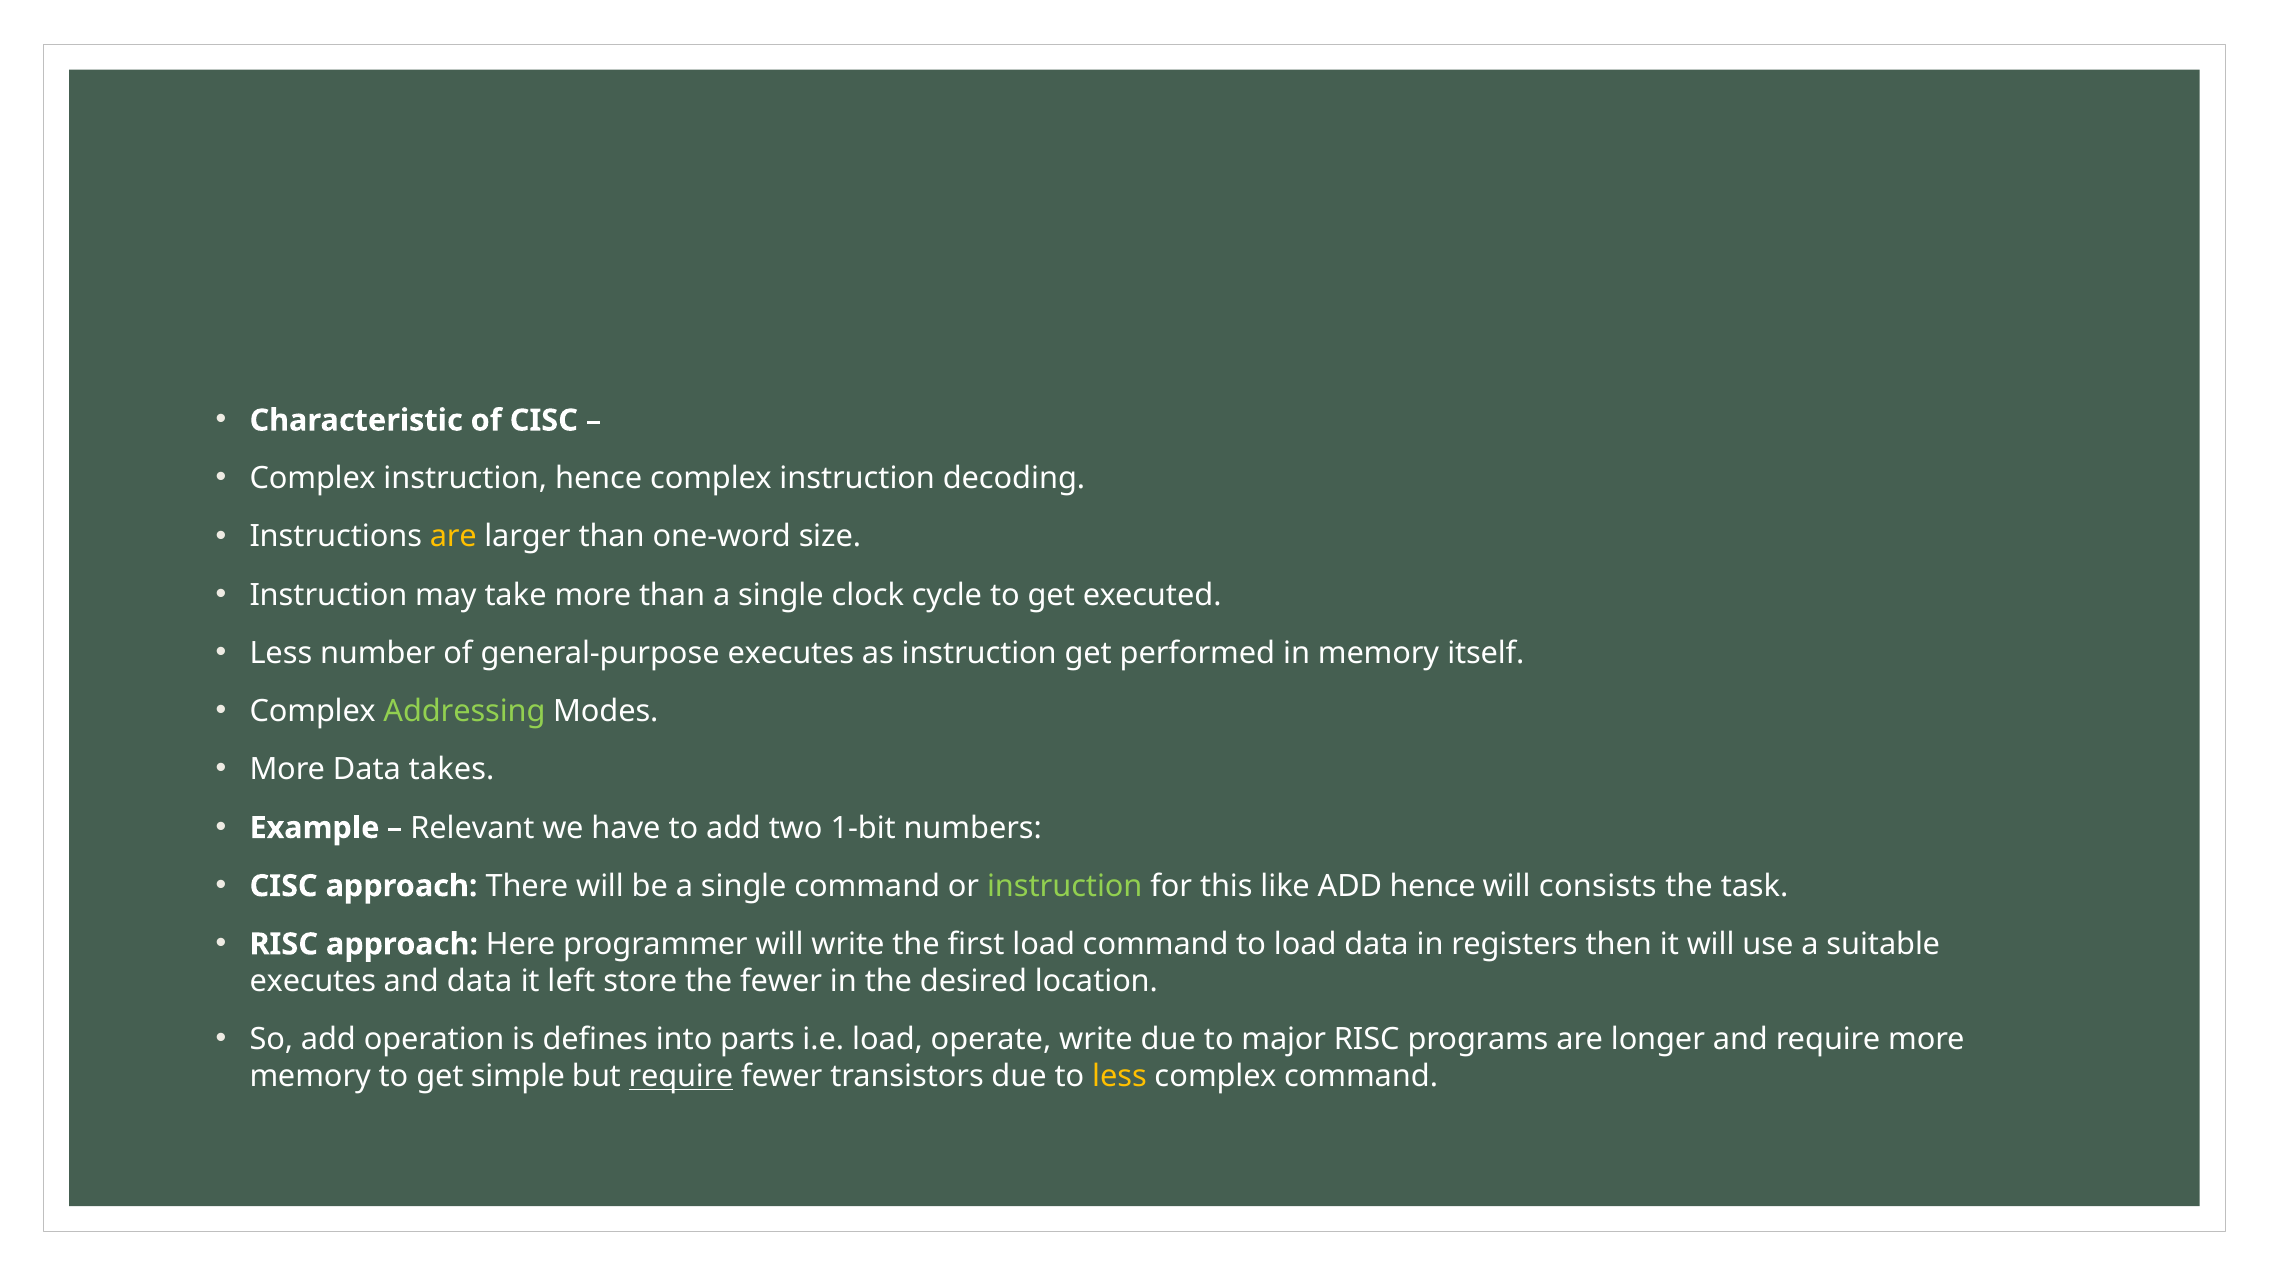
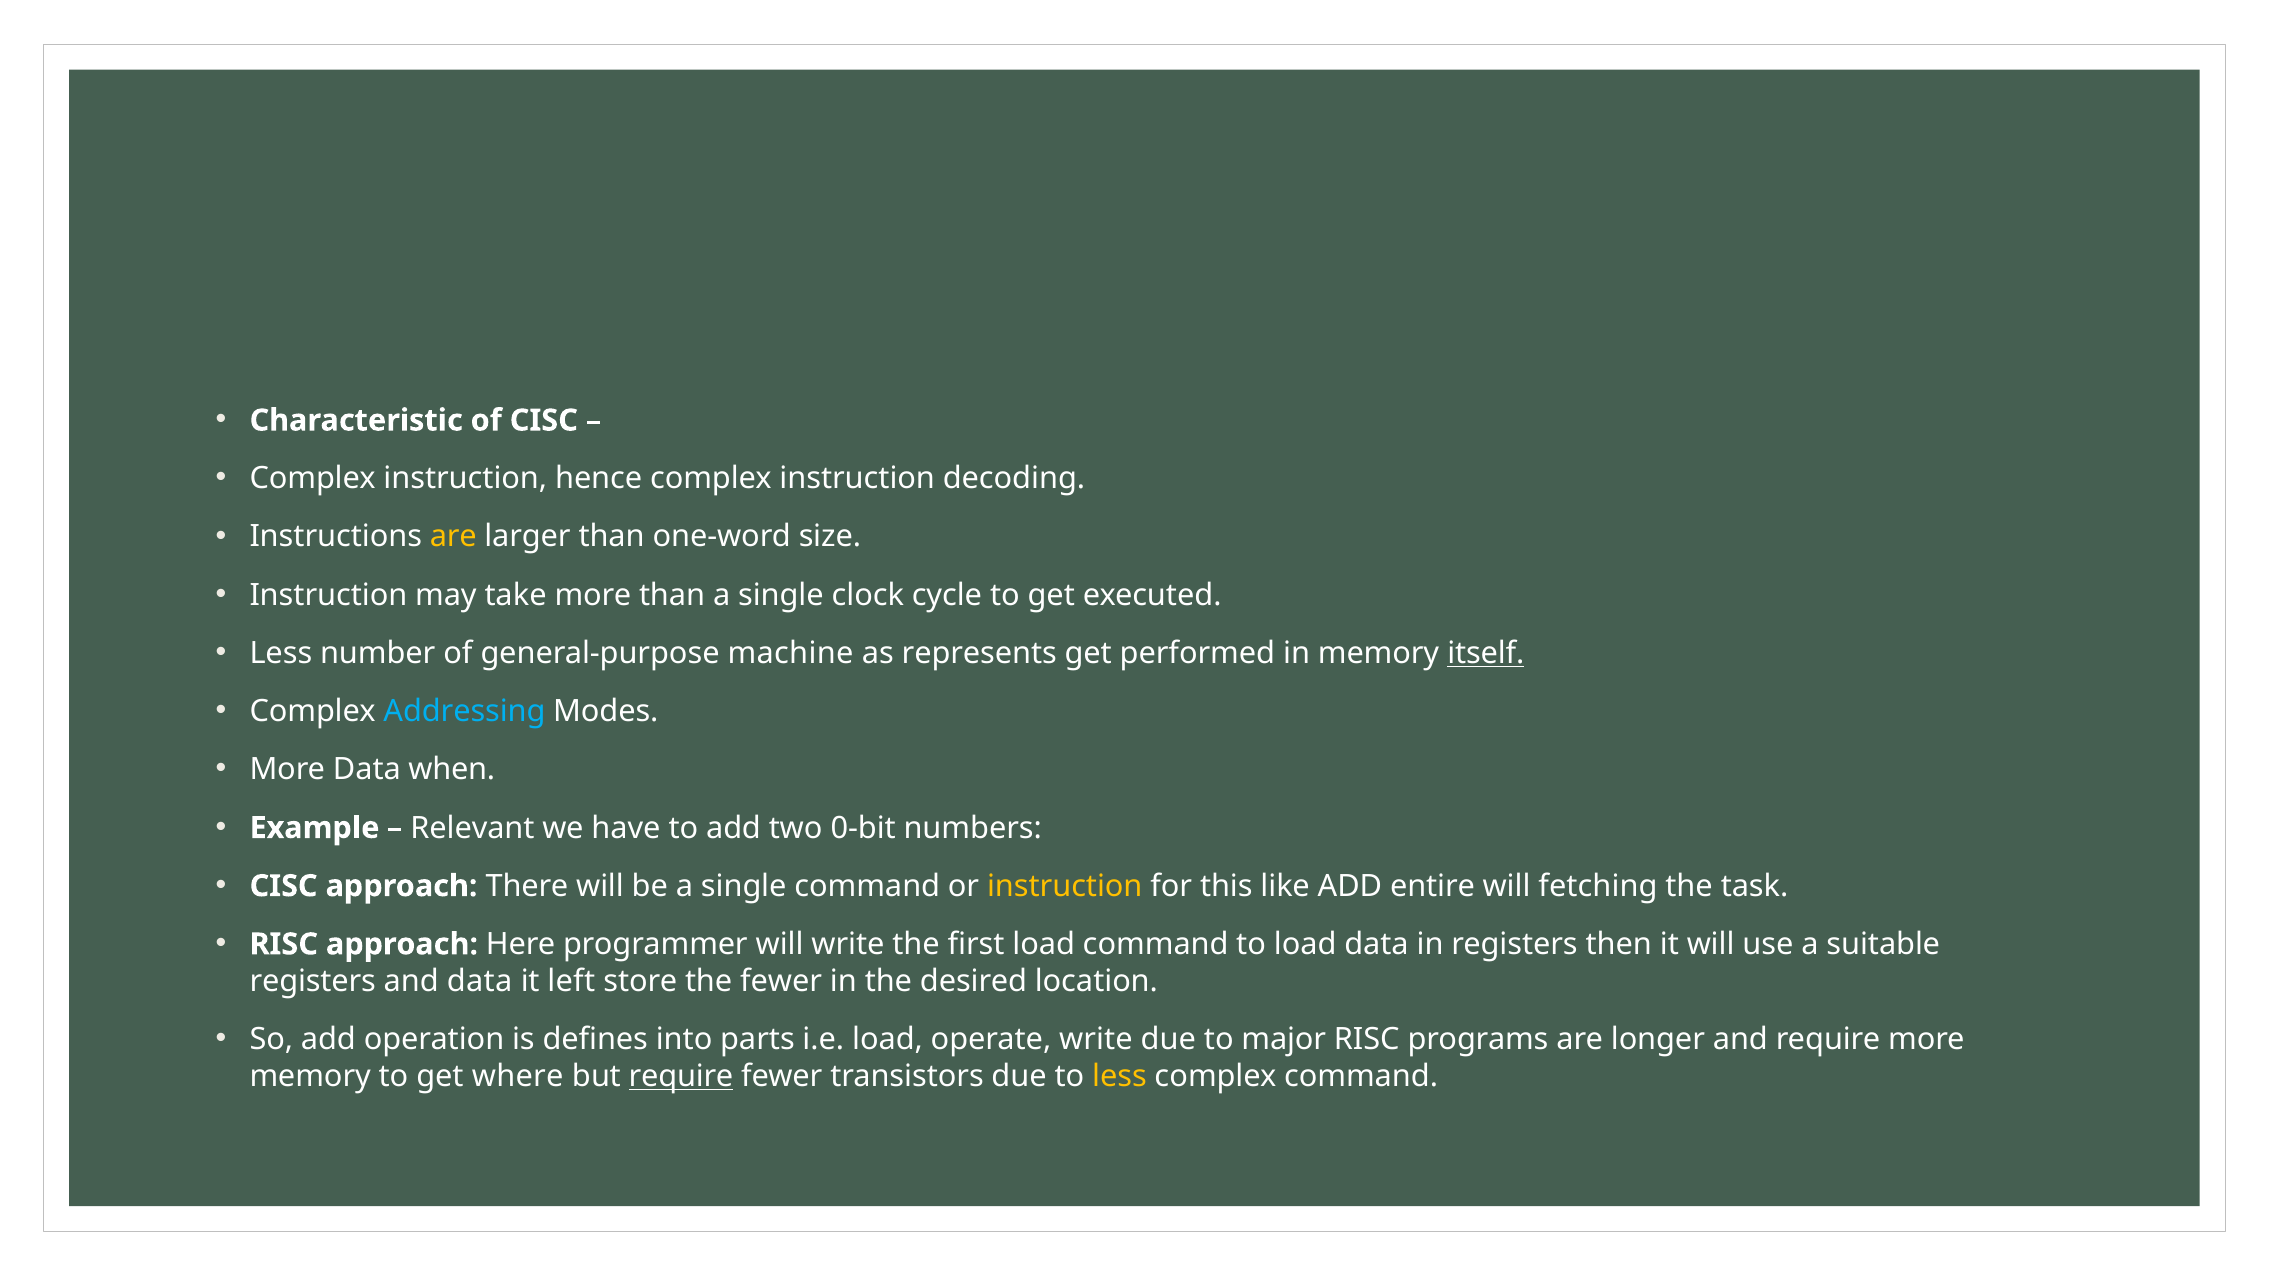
general-purpose executes: executes -> machine (791, 653)
as instruction: instruction -> represents (979, 653)
itself underline: none -> present (1486, 653)
Addressing colour: light green -> light blue (464, 712)
takes: takes -> when (452, 770)
1-bit: 1-bit -> 0-bit (863, 828)
instruction colour: light green -> yellow (1065, 886)
ADD hence: hence -> entire (1433, 886)
consists: consists -> fetching (1598, 886)
executes: executes -> registers (313, 981)
simple: simple -> where (518, 1077)
